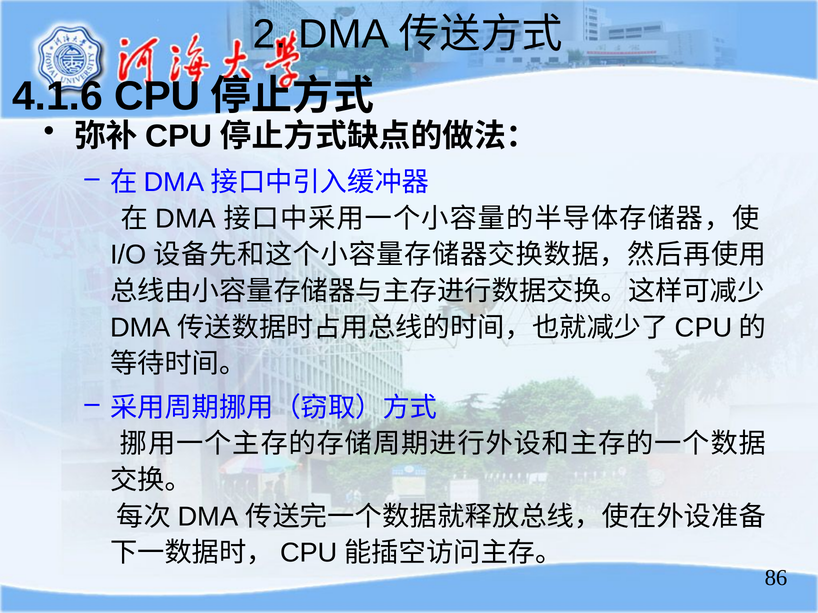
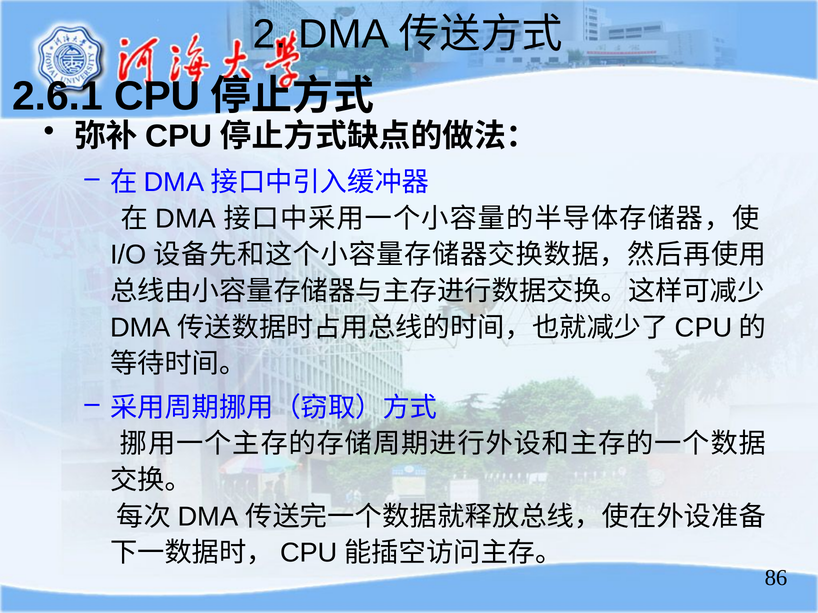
4.1.6: 4.1.6 -> 2.6.1 (57, 96)
